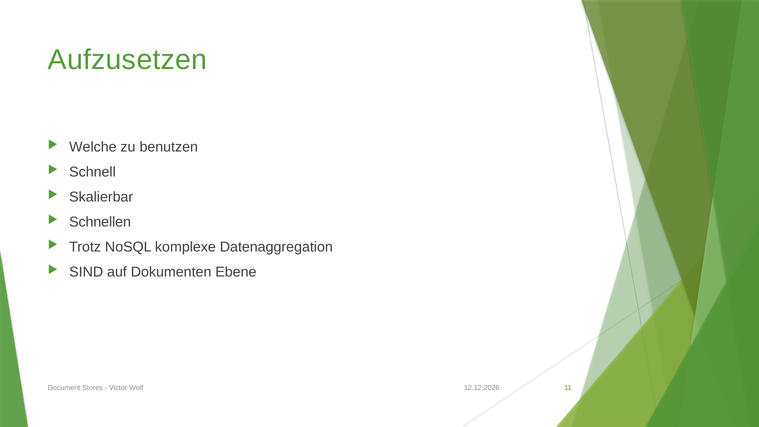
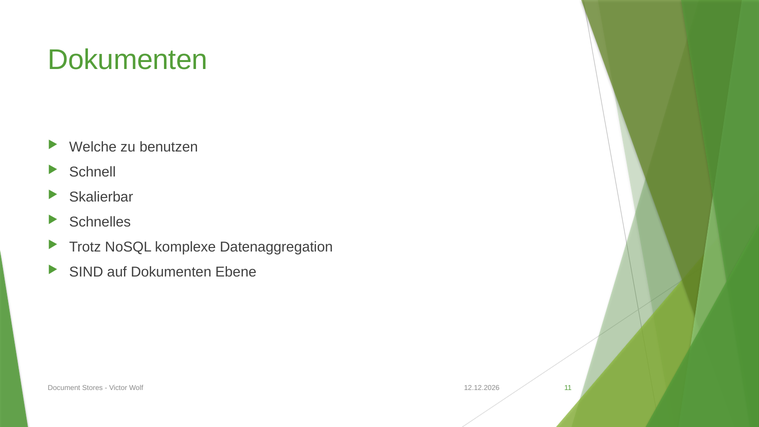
Aufzusetzen: Aufzusetzen -> Dokumenten (128, 60)
Schnellen: Schnellen -> Schnelles (100, 222)
